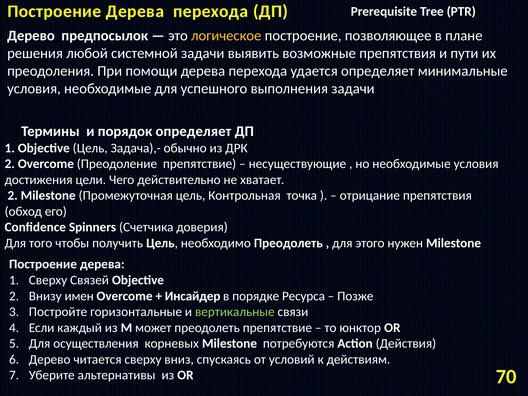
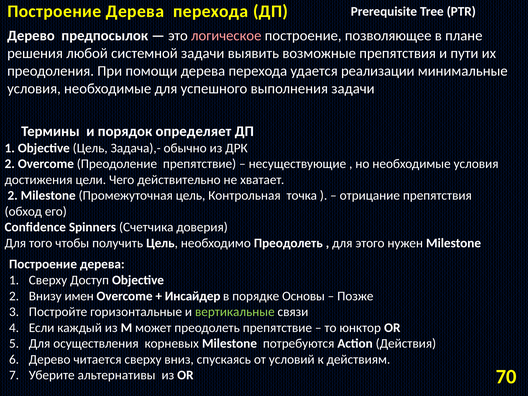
логическое colour: yellow -> pink (226, 36)
удается определяет: определяет -> реализации (378, 71)
Связей: Связей -> Доступ (90, 280)
Ресурса: Ресурса -> Основы (303, 296)
